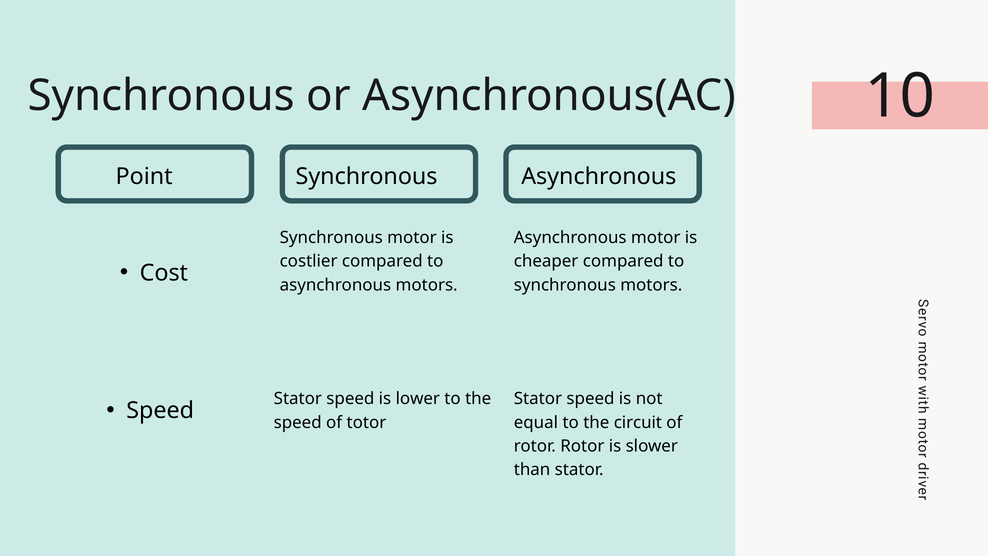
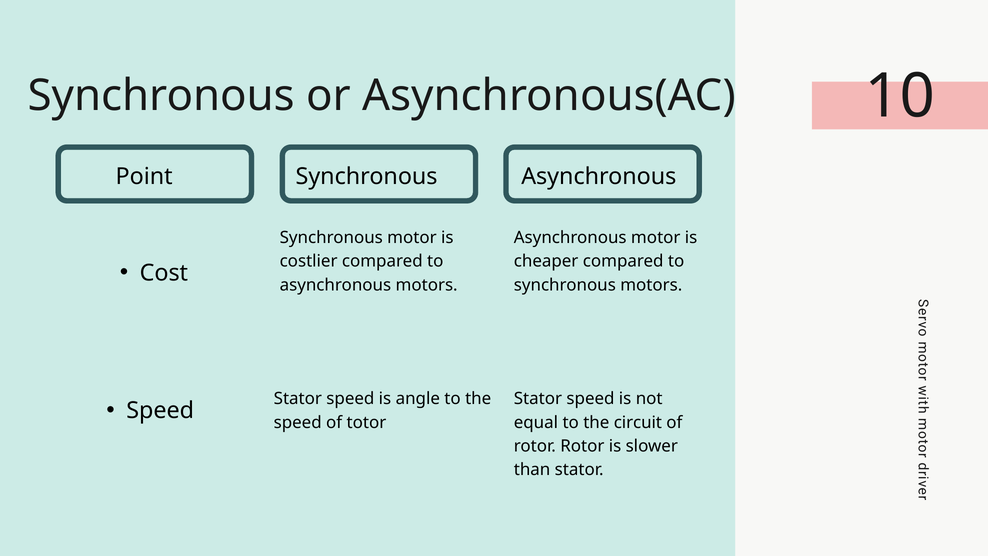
lower: lower -> angle (418, 399)
